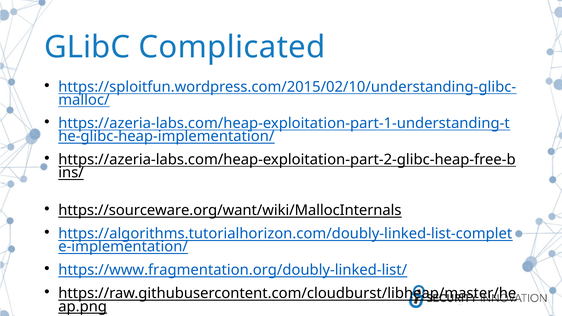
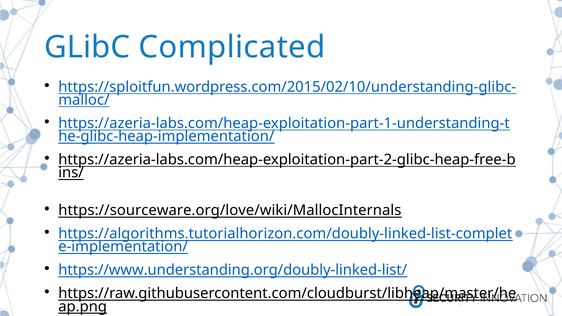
https://sourceware.org/want/wiki/MallocInternals: https://sourceware.org/want/wiki/MallocInternals -> https://sourceware.org/love/wiki/MallocInternals (230, 211)
https://www.fragmentation.org/doubly-linked-list/: https://www.fragmentation.org/doubly-linked-list/ -> https://www.understanding.org/doubly-linked-list/ (233, 270)
